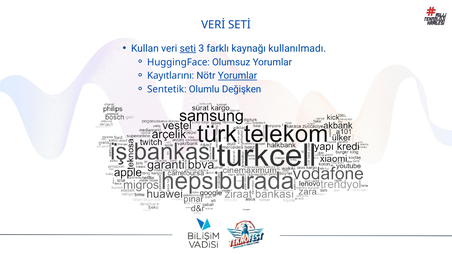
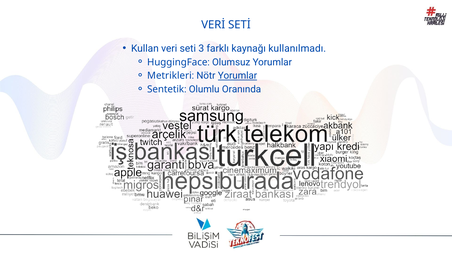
seti underline: present -> none (188, 48)
Kayıtlarını: Kayıtlarını -> Metrikleri (169, 76)
Değişken: Değişken -> Oranında (242, 89)
